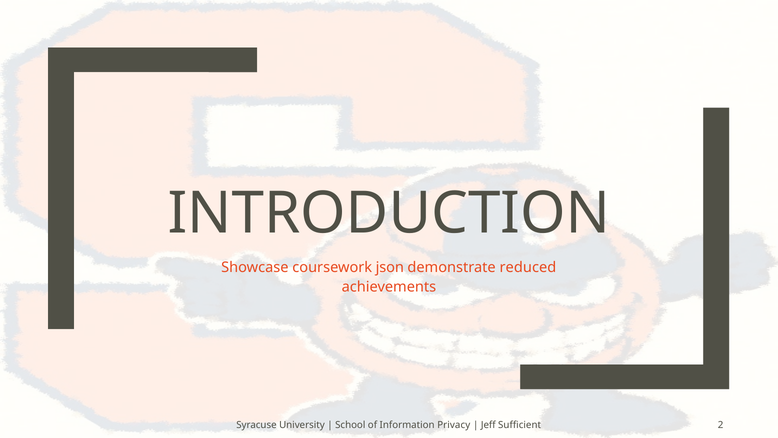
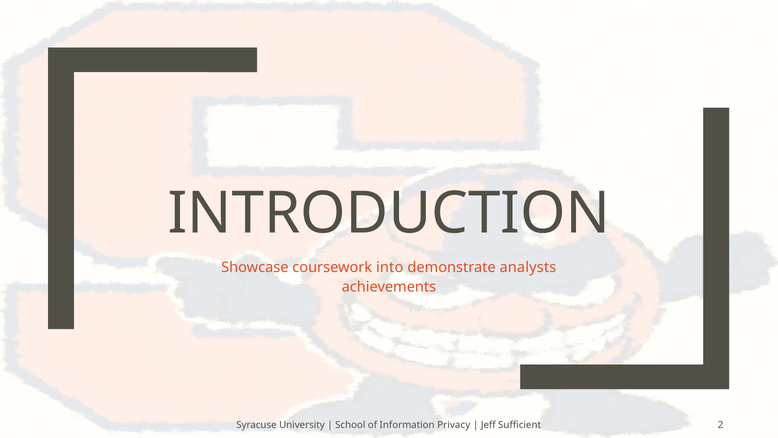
json: json -> into (390, 267)
reduced: reduced -> analysts (528, 267)
